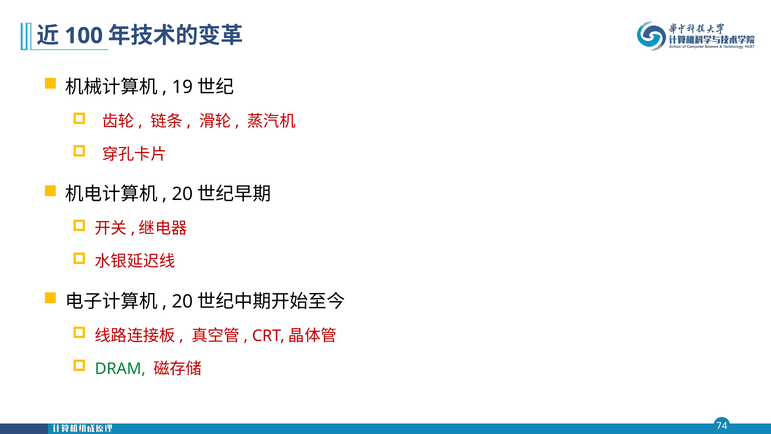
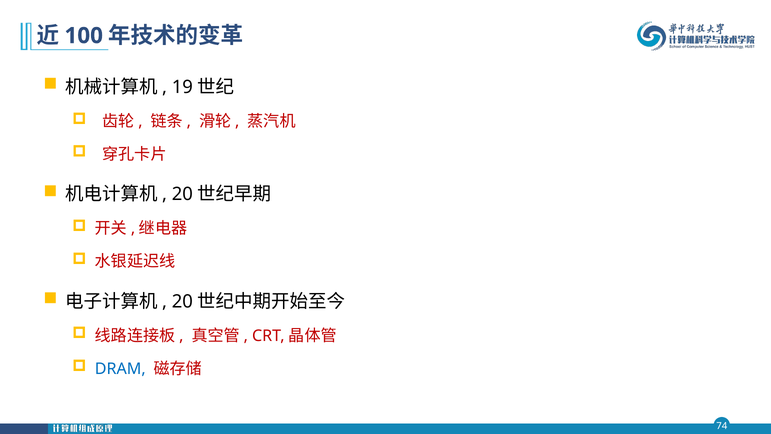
DRAM colour: green -> blue (120, 368)
